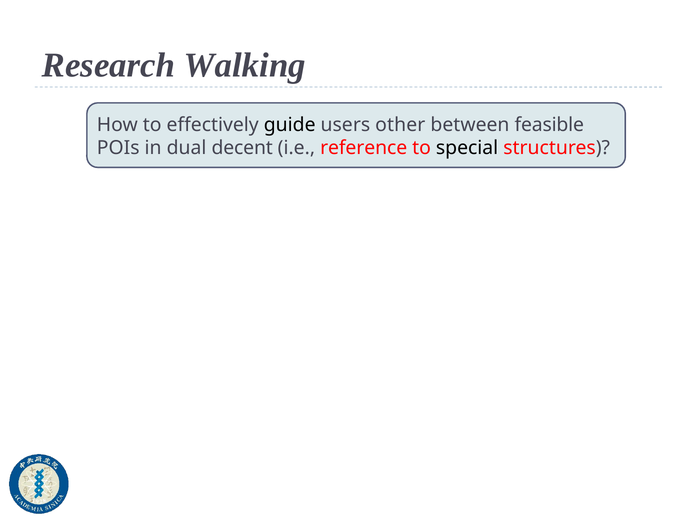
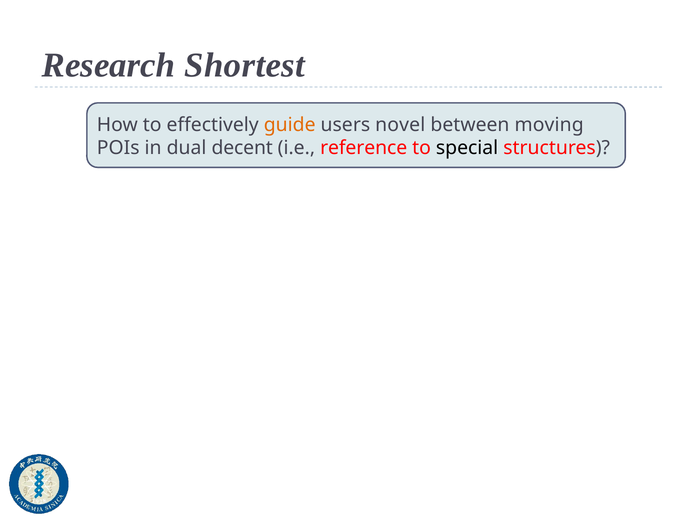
Walking: Walking -> Shortest (245, 65)
guide colour: black -> orange (290, 125)
other: other -> novel (400, 125)
feasible: feasible -> moving (549, 125)
